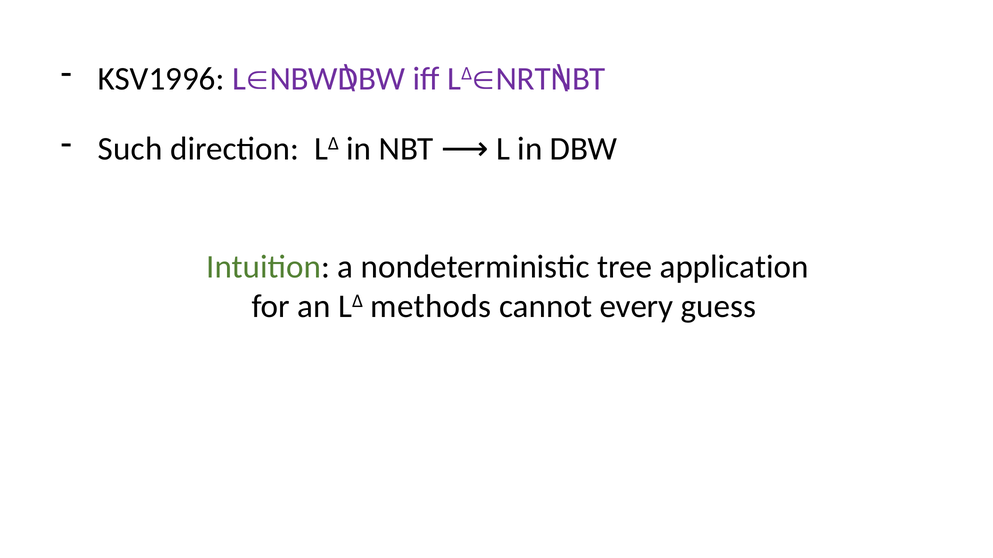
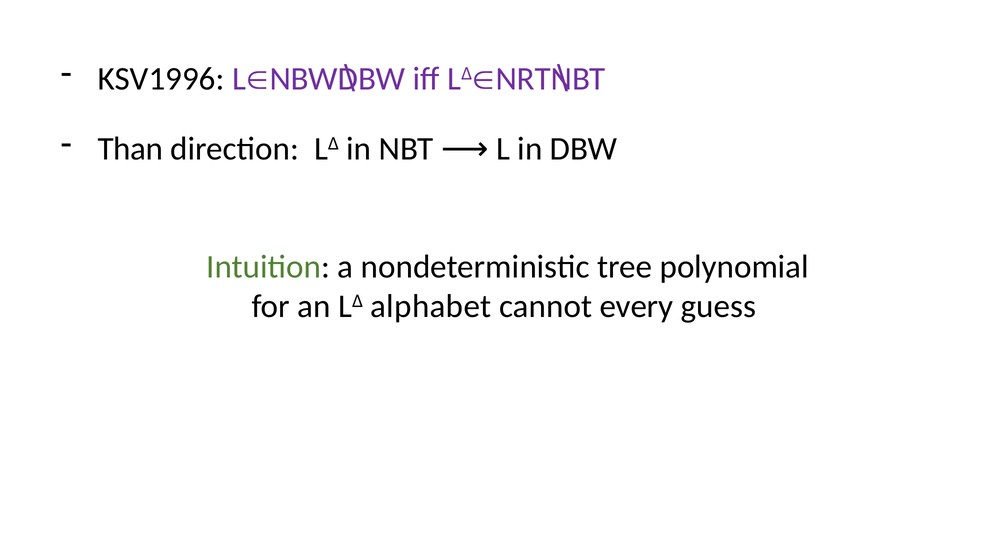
Such: Such -> Than (130, 149)
application: application -> polynomial (734, 267)
methods: methods -> alphabet (431, 307)
